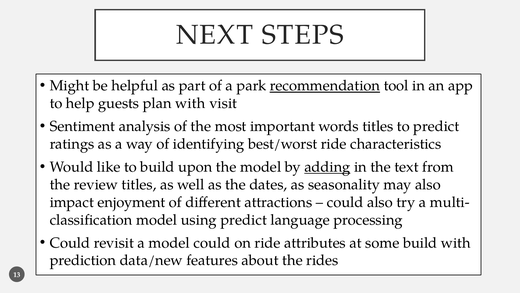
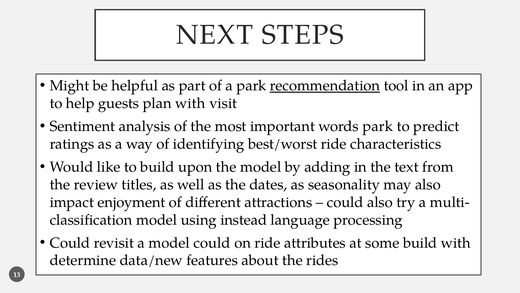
words titles: titles -> park (378, 126)
adding underline: present -> none (327, 167)
using predict: predict -> instead (244, 219)
prediction: prediction -> determine (83, 260)
